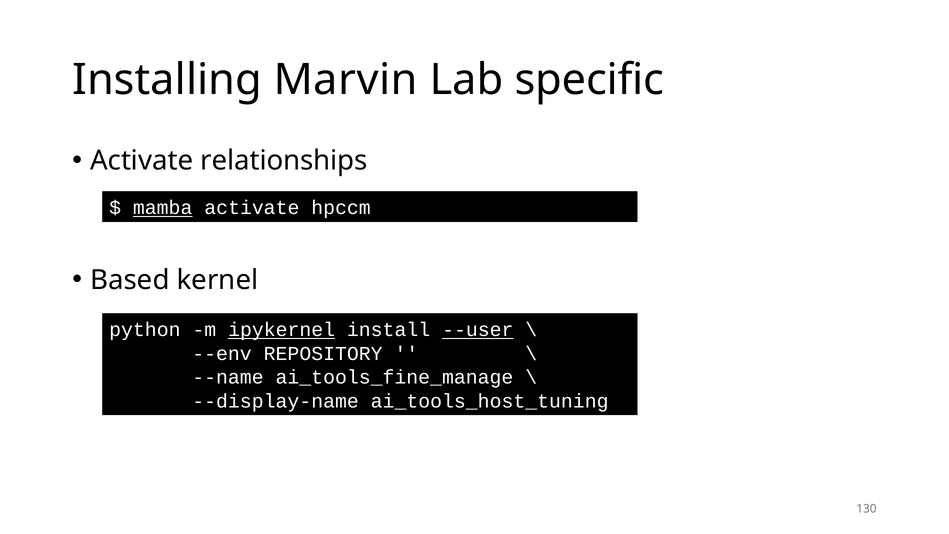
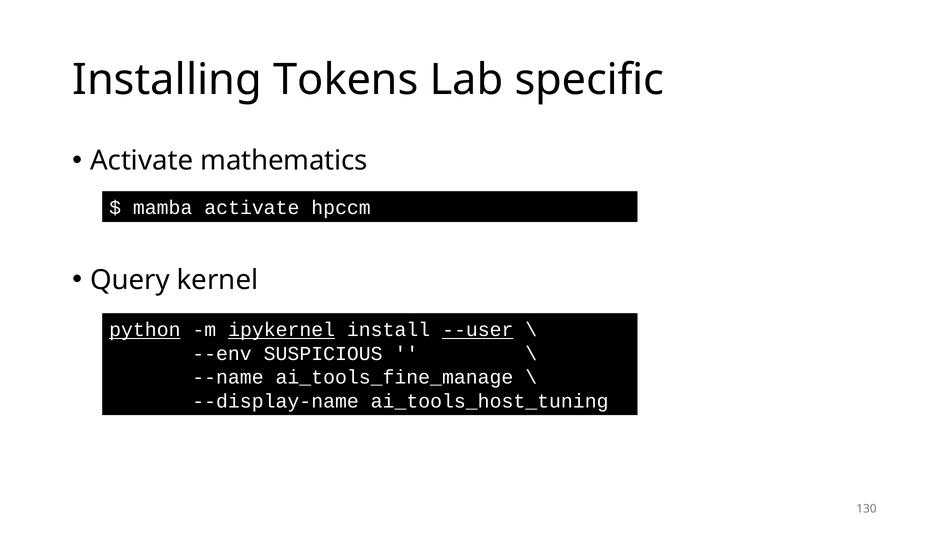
Marvin: Marvin -> Tokens (346, 80)
relationships: relationships -> mathematics (284, 160)
mamba underline: present -> none (163, 208)
Based: Based -> Query (130, 280)
python underline: none -> present (145, 330)
REPOSITORY: REPOSITORY -> SUSPICIOUS (323, 354)
